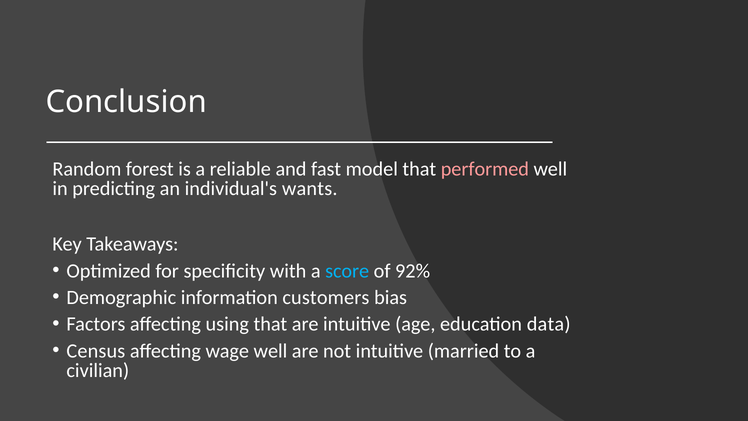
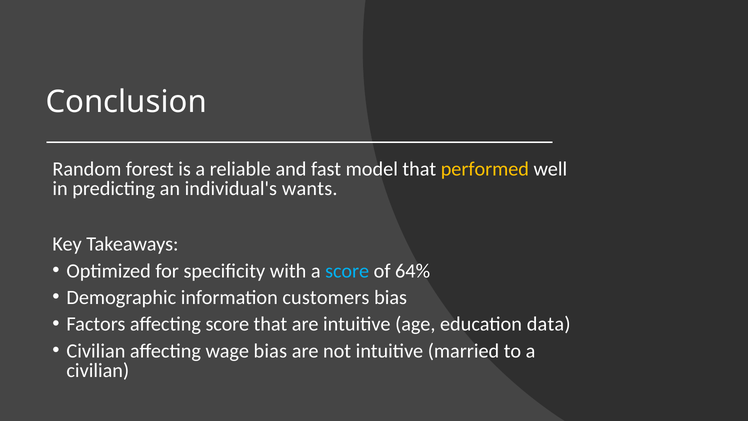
performed colour: pink -> yellow (485, 169)
92%: 92% -> 64% (413, 271)
affecting using: using -> score (227, 324)
Census: Census -> Civilian (96, 351)
wage well: well -> bias (270, 351)
